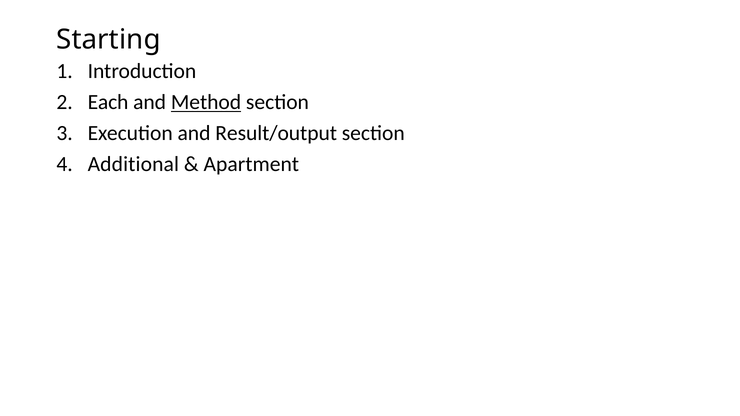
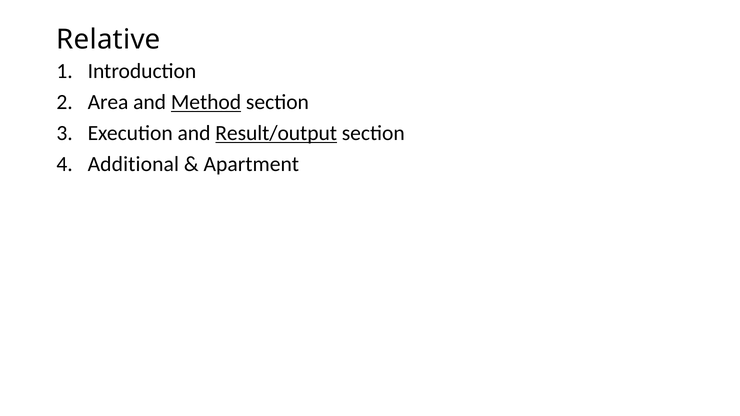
Starting: Starting -> Relative (108, 40)
Each: Each -> Area (108, 102)
Result/output underline: none -> present (276, 133)
